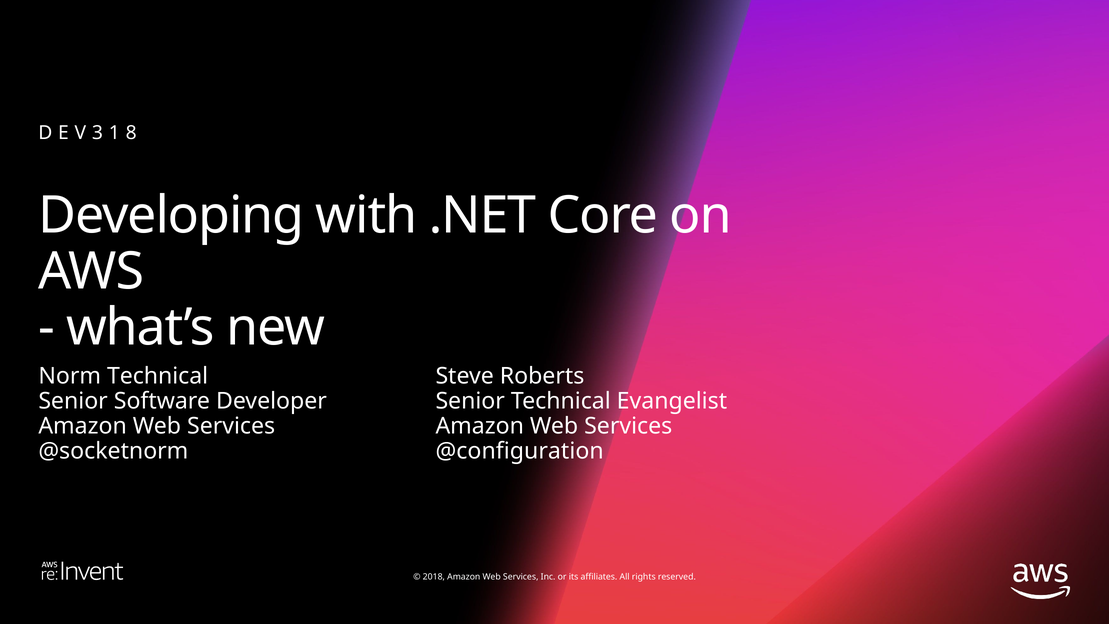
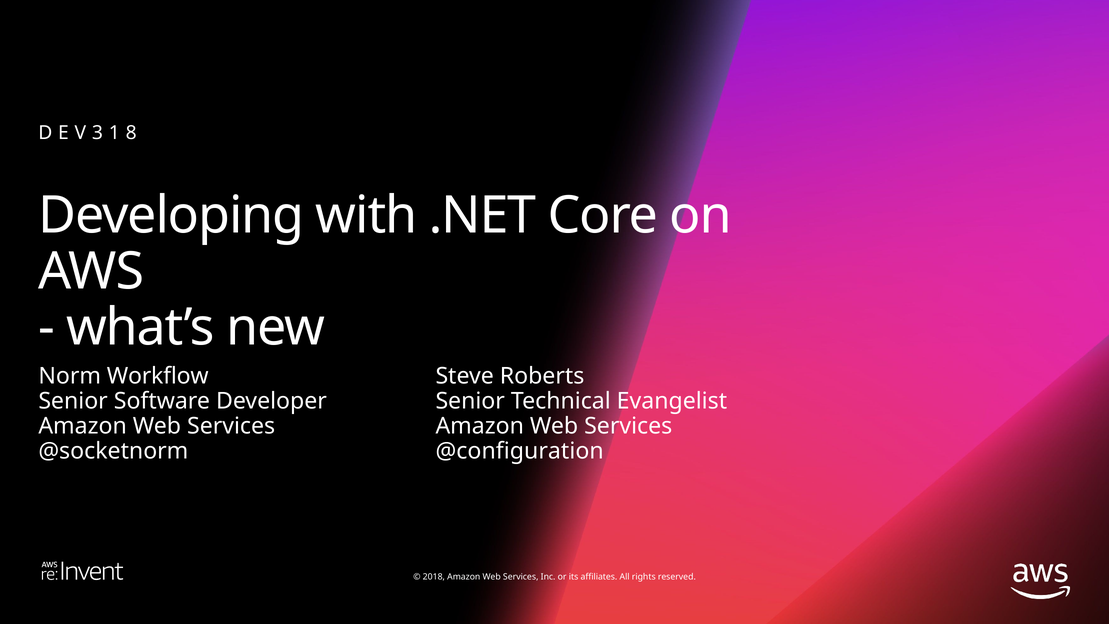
Norm Technical: Technical -> Workflow (158, 376)
